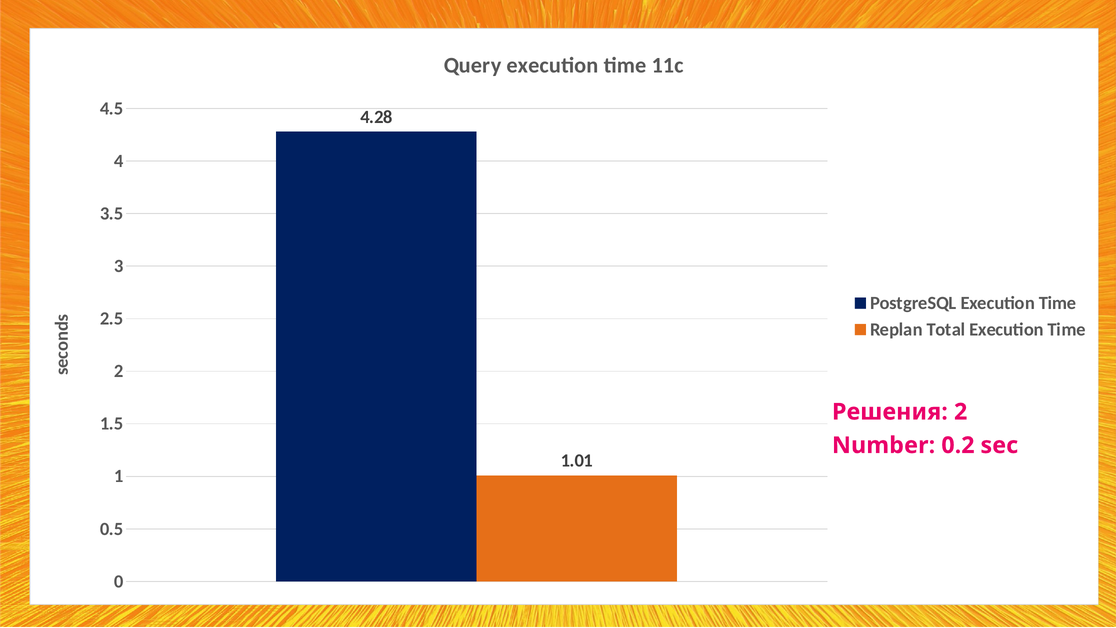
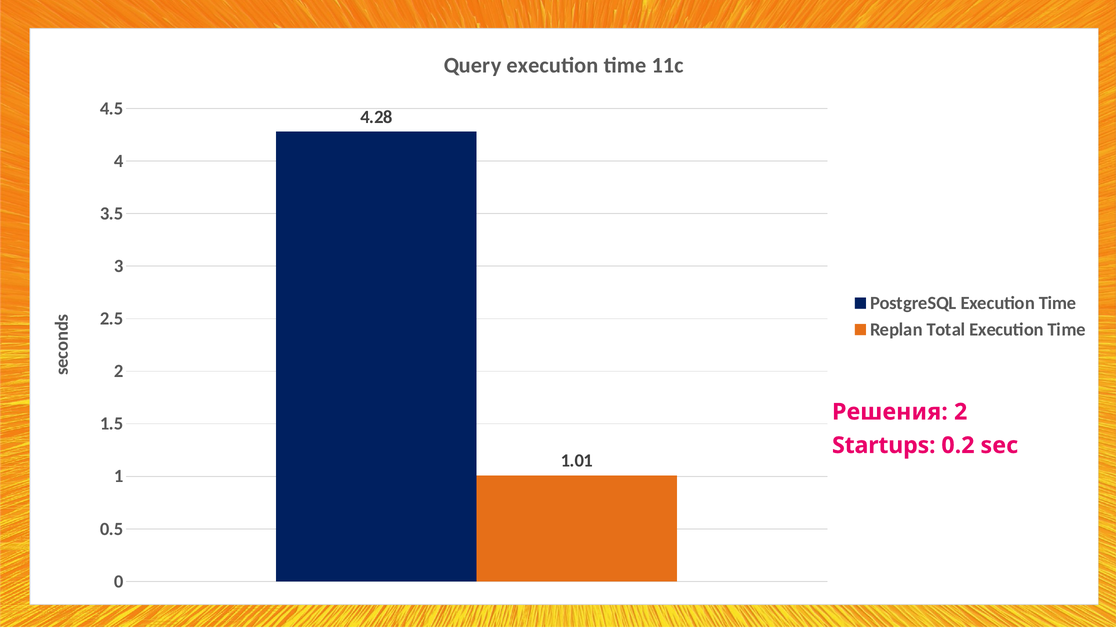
Number: Number -> Startups (884, 445)
